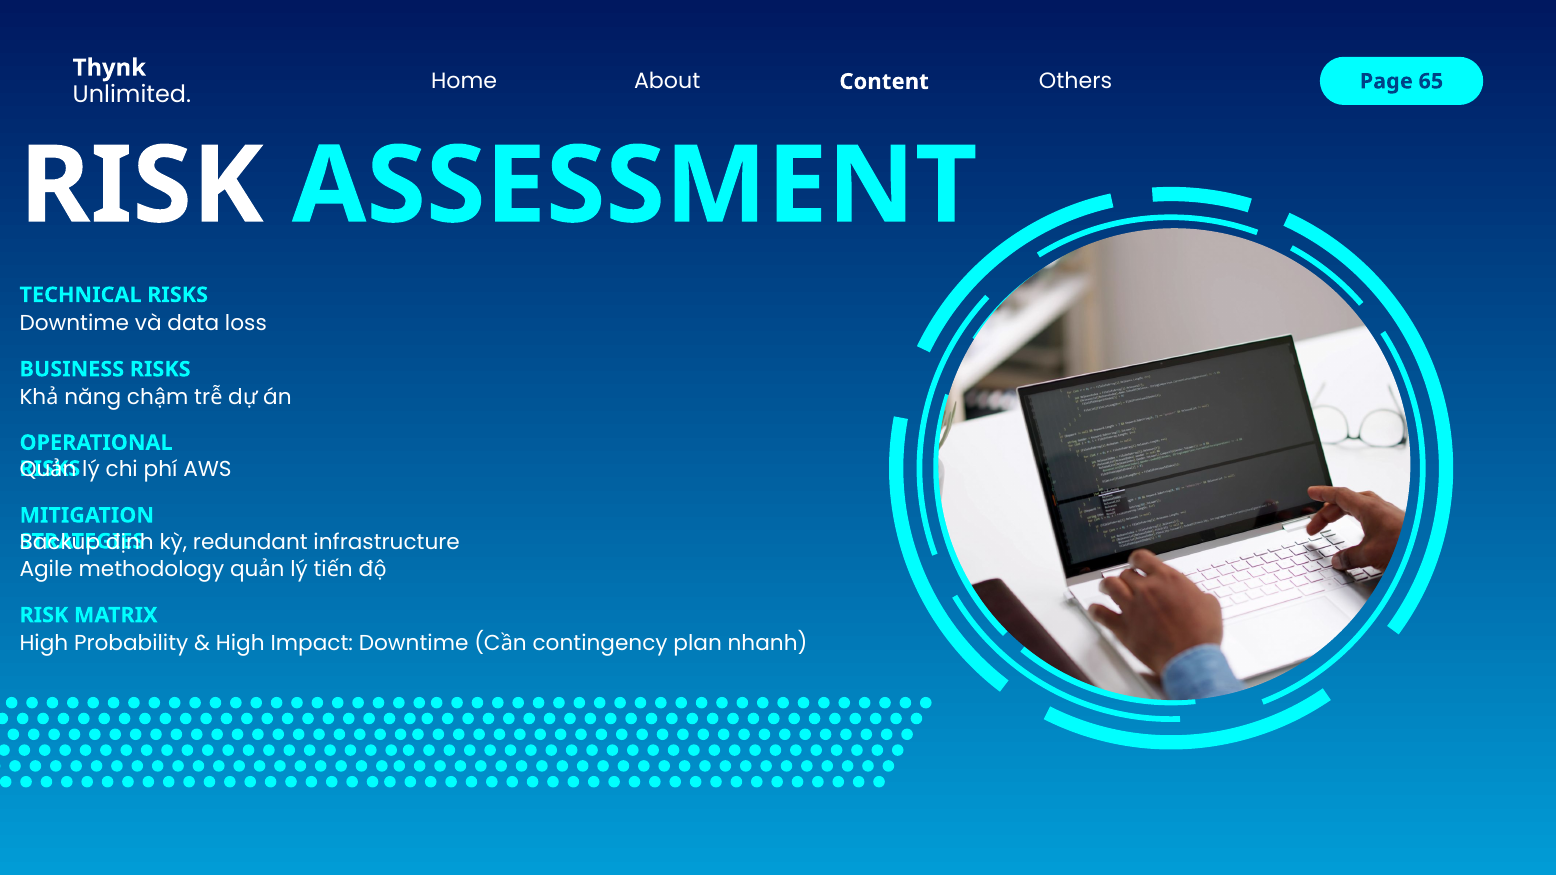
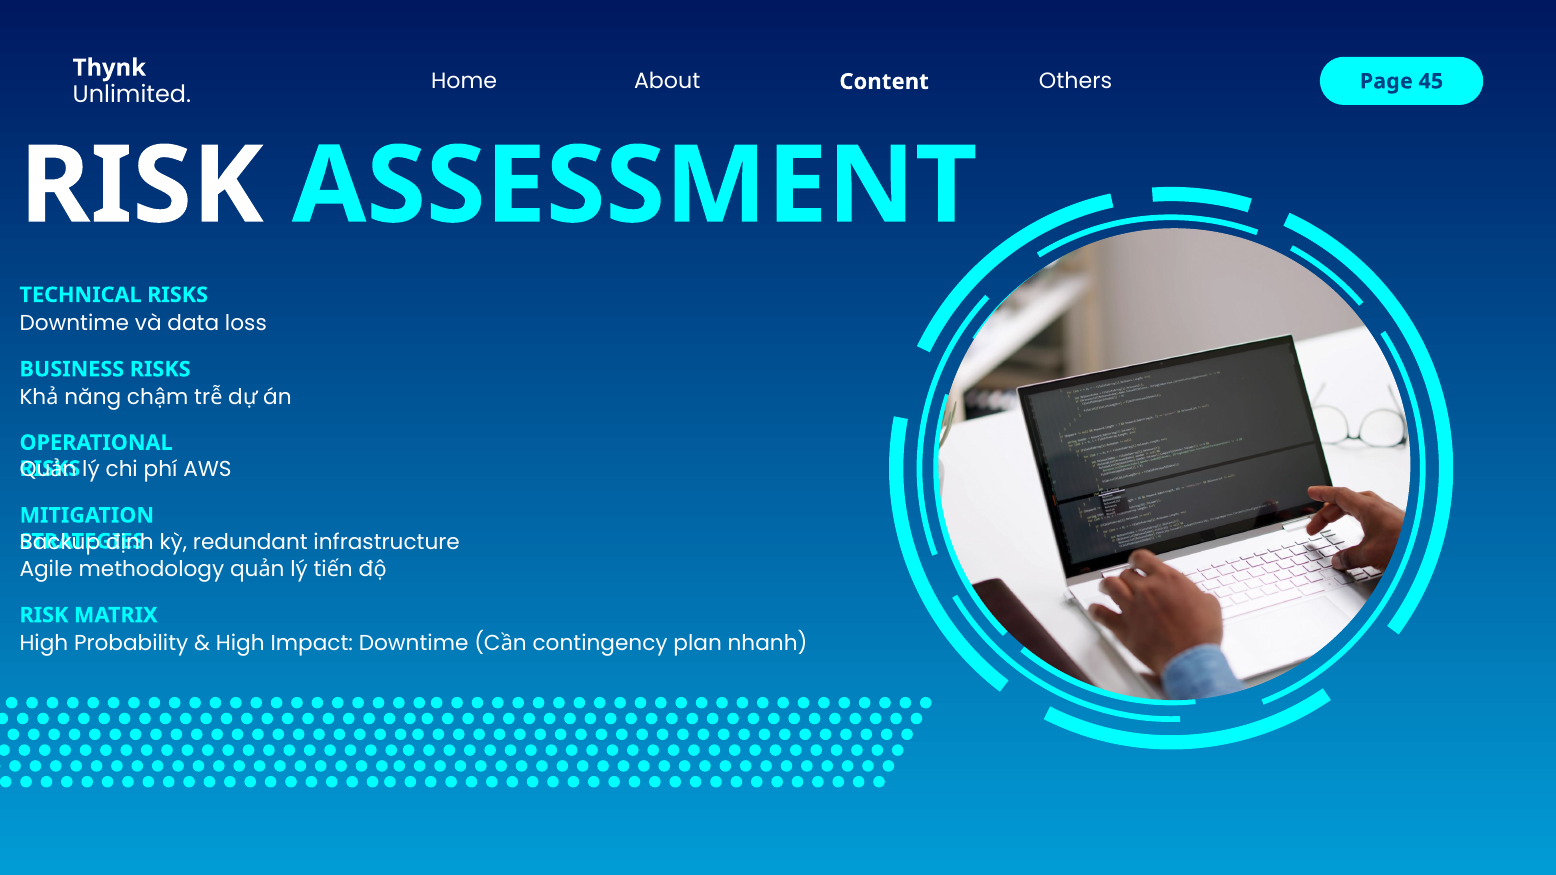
65: 65 -> 45 (1431, 81)
